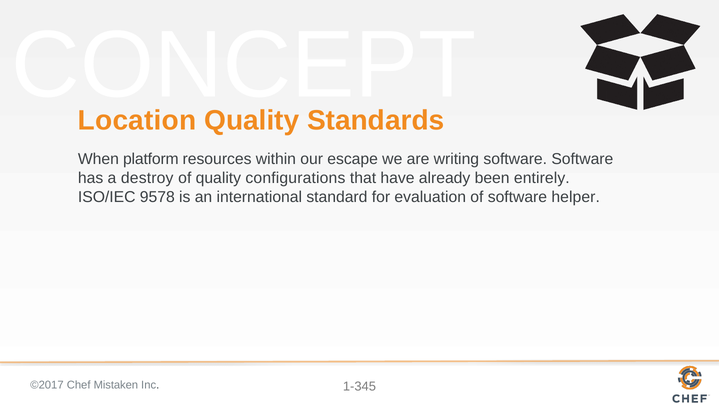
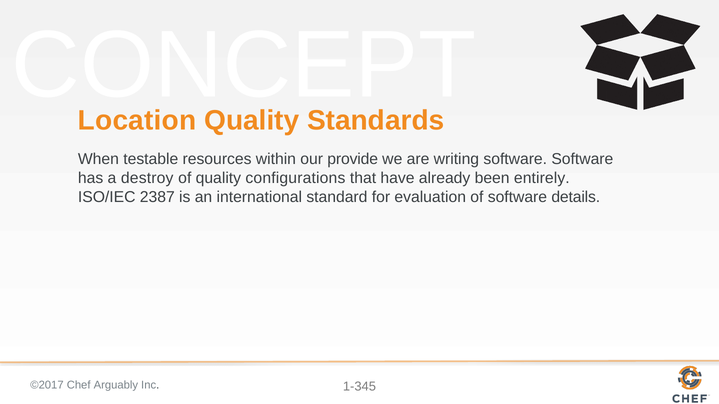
platform: platform -> testable (151, 159)
escape: escape -> provide (353, 159)
9578: 9578 -> 2387 (157, 197)
helper: helper -> details (576, 197)
Mistaken: Mistaken -> Arguably (116, 386)
